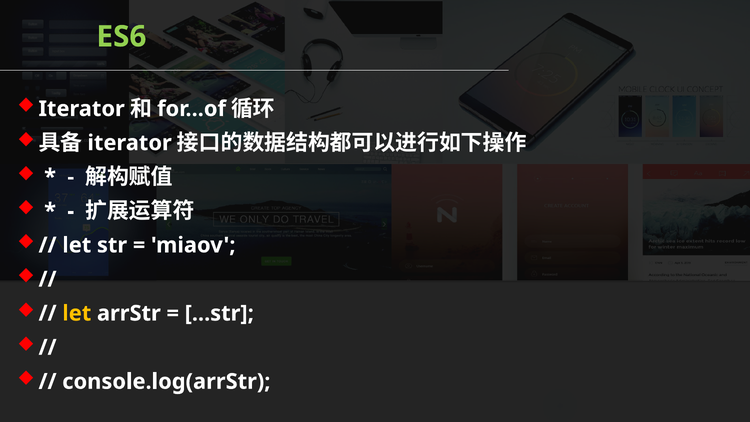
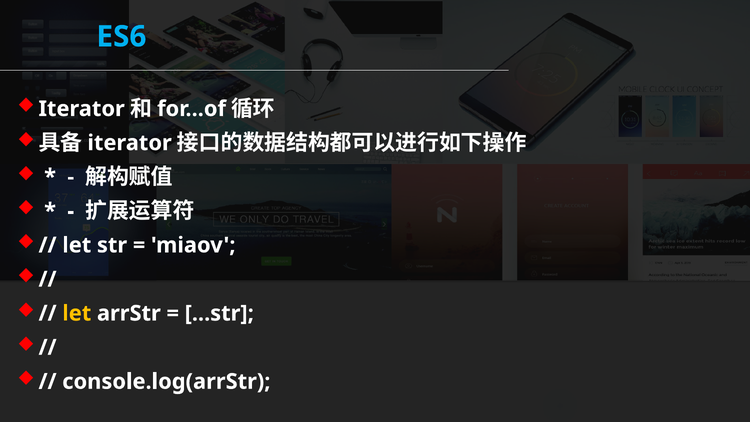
ES6 colour: light green -> light blue (121, 37)
